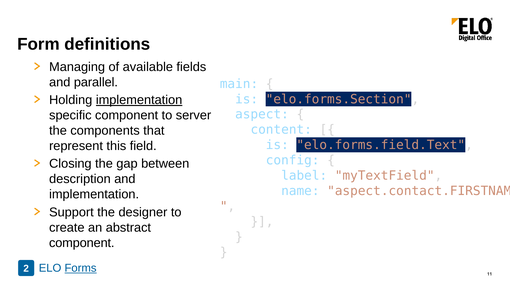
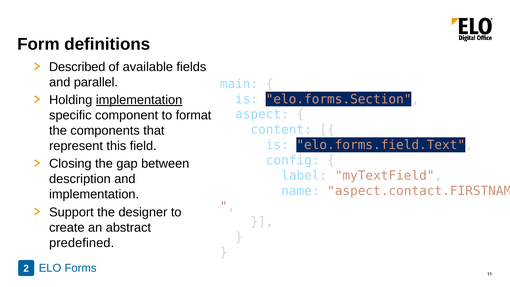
Managing: Managing -> Described (77, 67)
server: server -> format (194, 115)
component: component -> predefined (82, 243)
Forms underline: present -> none (81, 268)
